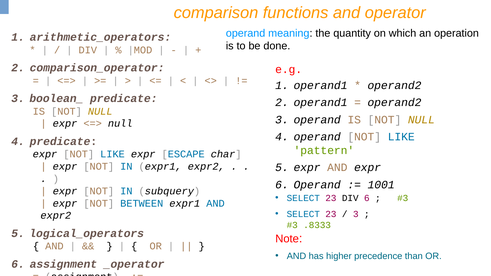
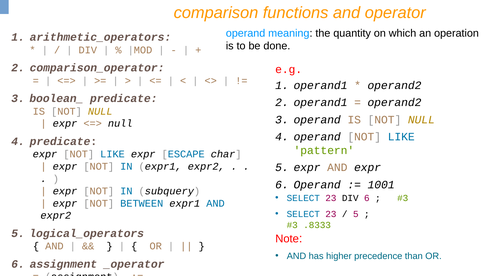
3: 3 -> 5 (356, 214)
